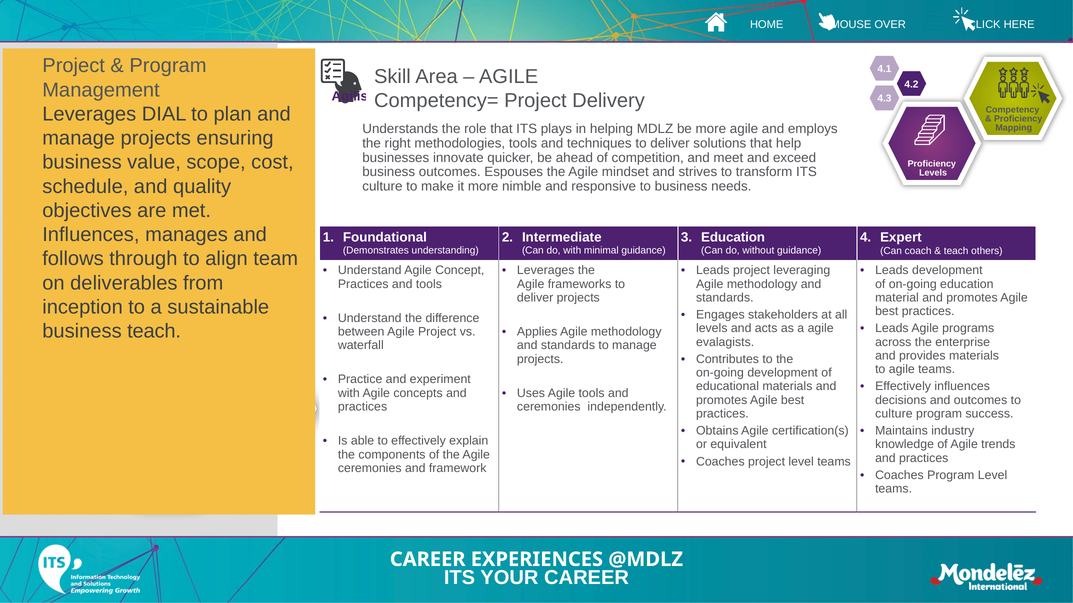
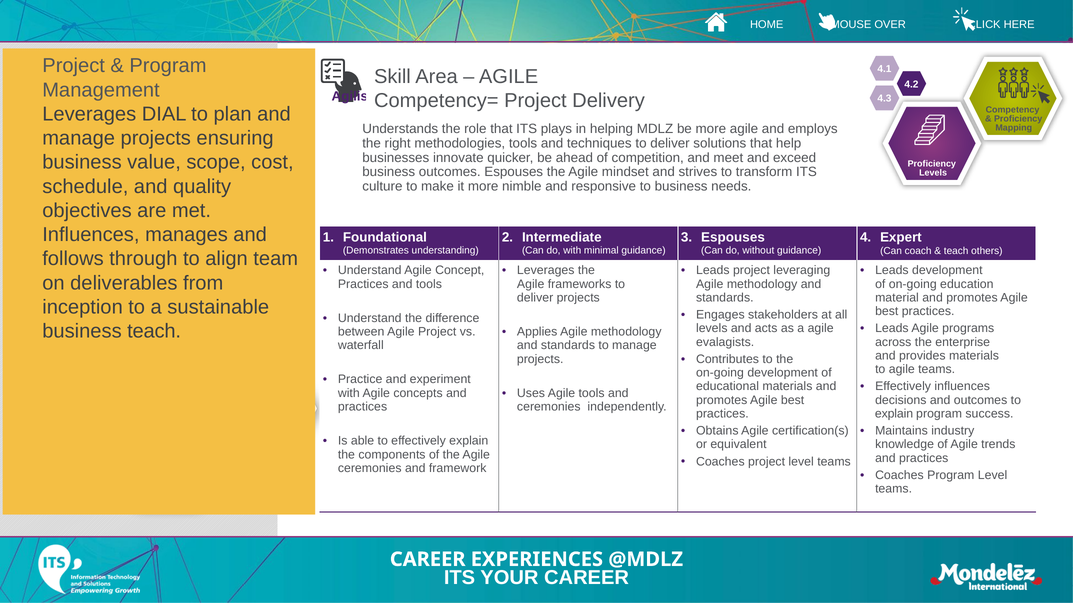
3 Education: Education -> Espouses (733, 237)
culture: culture -> explain (894, 414)
